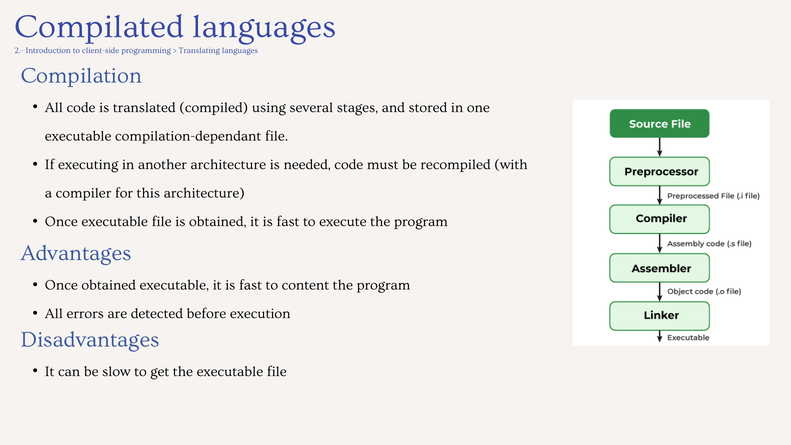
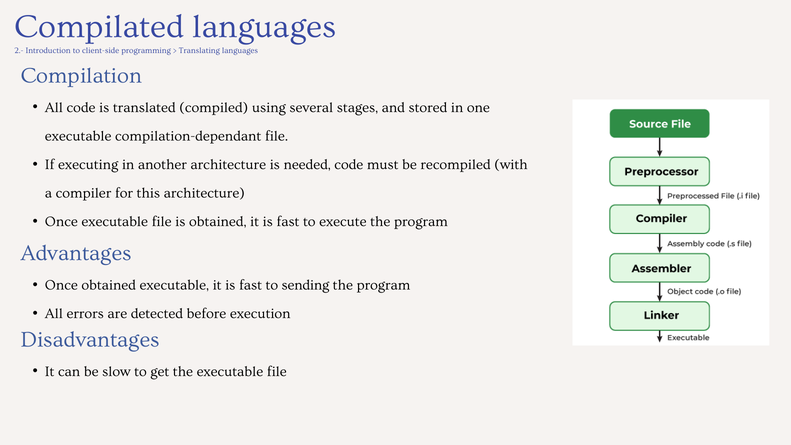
content: content -> sending (305, 285)
